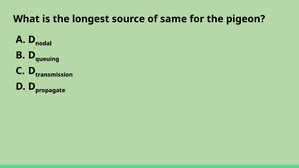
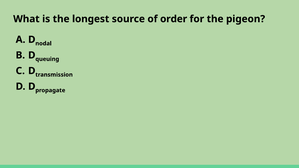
same: same -> order (174, 19)
